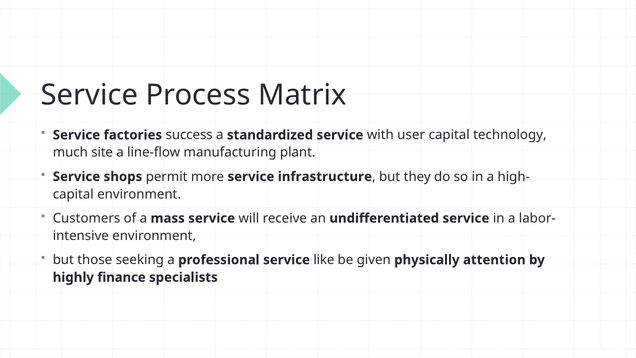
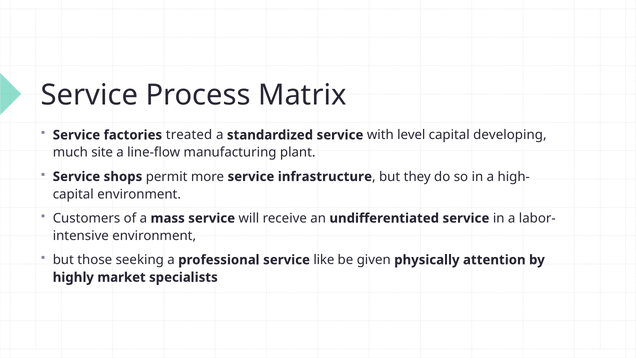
success: success -> treated (189, 135)
user: user -> level (411, 135)
technology: technology -> developing (510, 135)
finance: finance -> market (121, 277)
